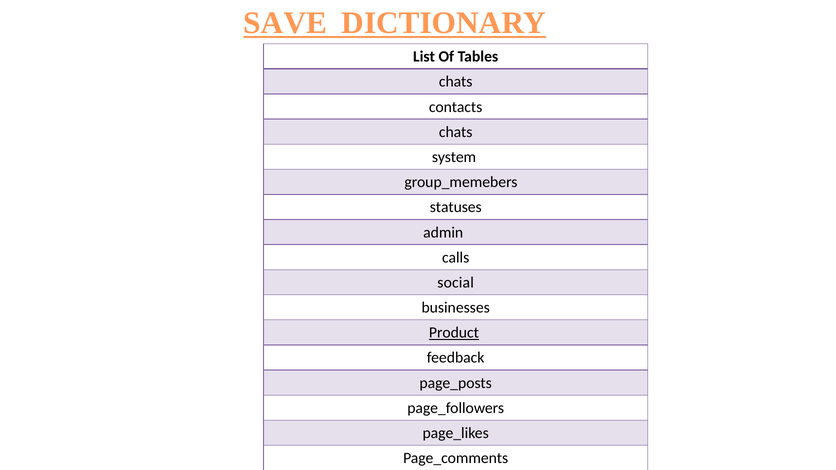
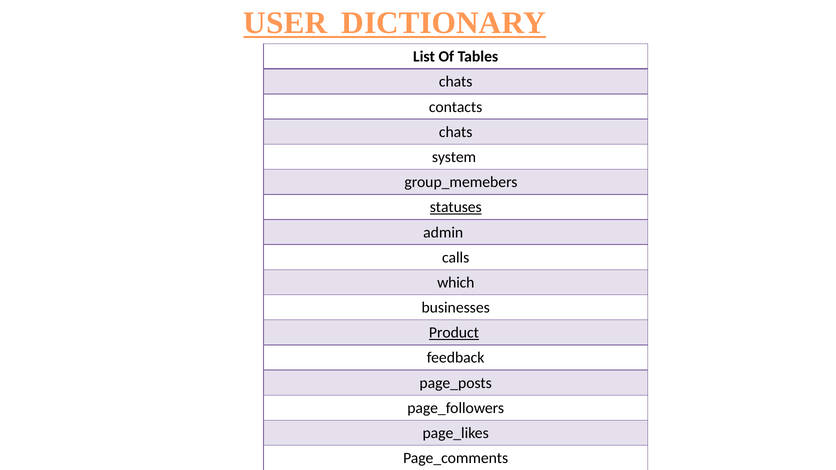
SAVE: SAVE -> USER (285, 23)
statuses underline: none -> present (456, 207)
social: social -> which (456, 283)
